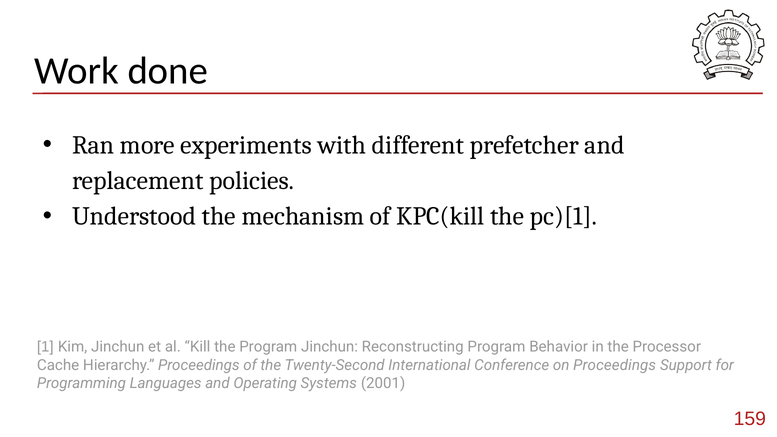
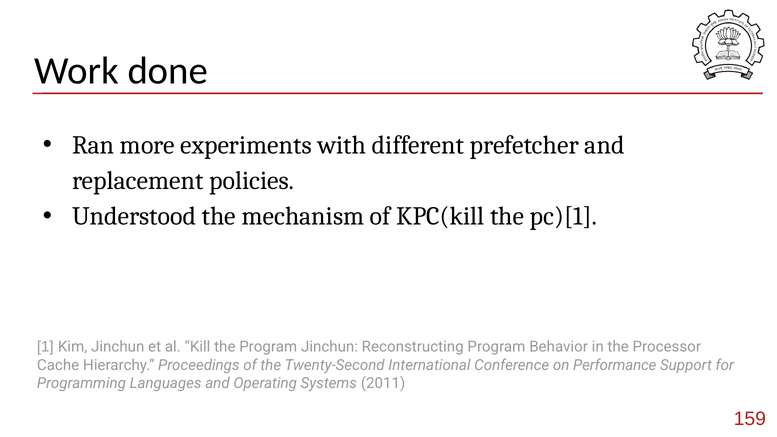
on Proceedings: Proceedings -> Performance (615, 365)
2001: 2001 -> 2011 (383, 383)
